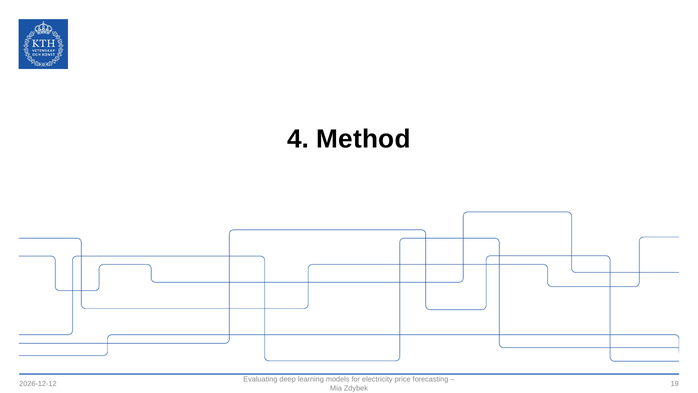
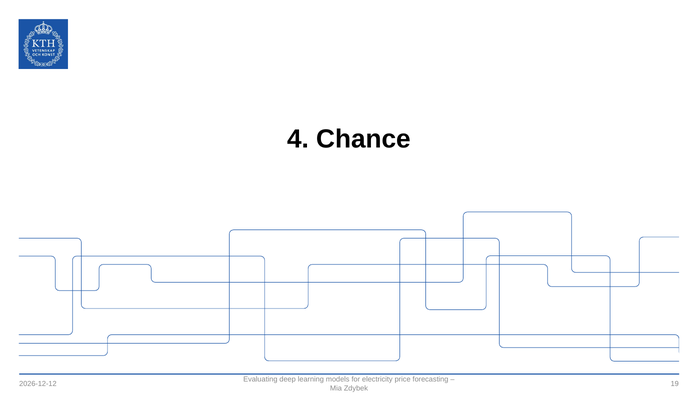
Method: Method -> Chance (364, 139)
